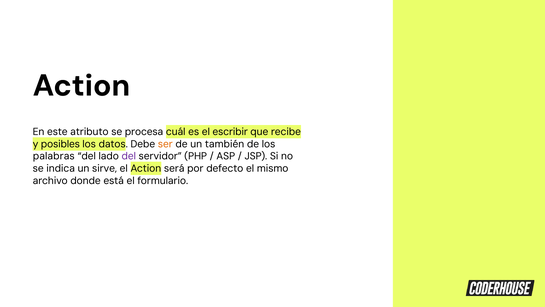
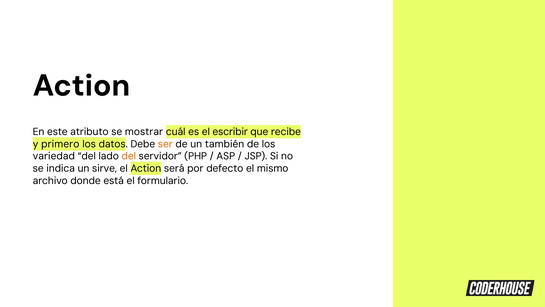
procesa: procesa -> mostrar (144, 132)
posibles: posibles -> primero (60, 144)
palabras: palabras -> variedad (54, 156)
del colour: purple -> orange (129, 156)
